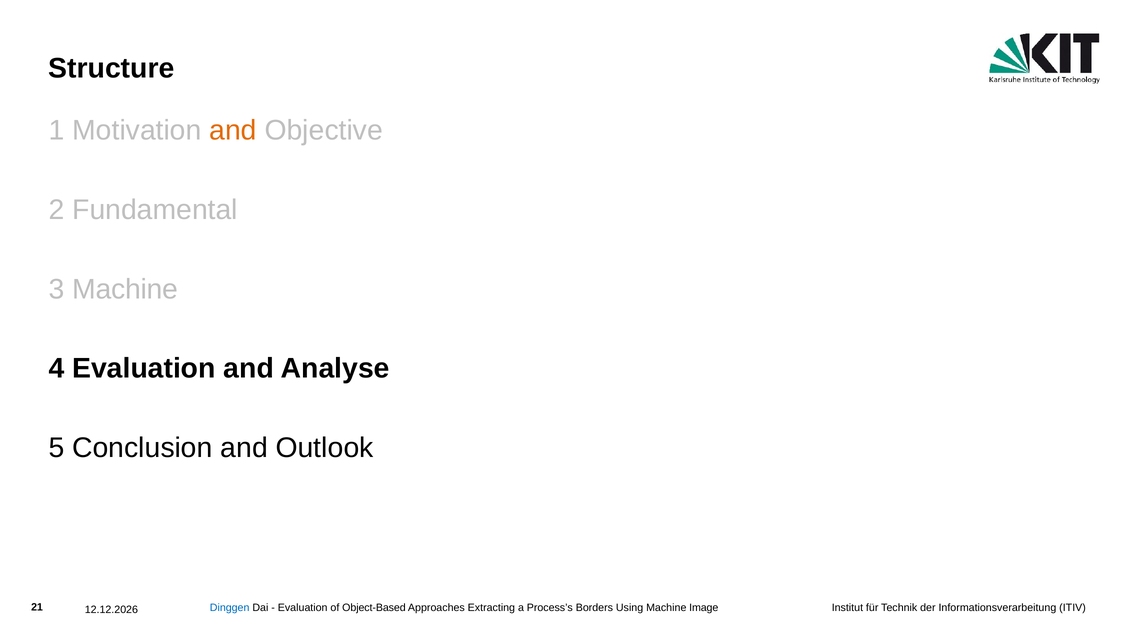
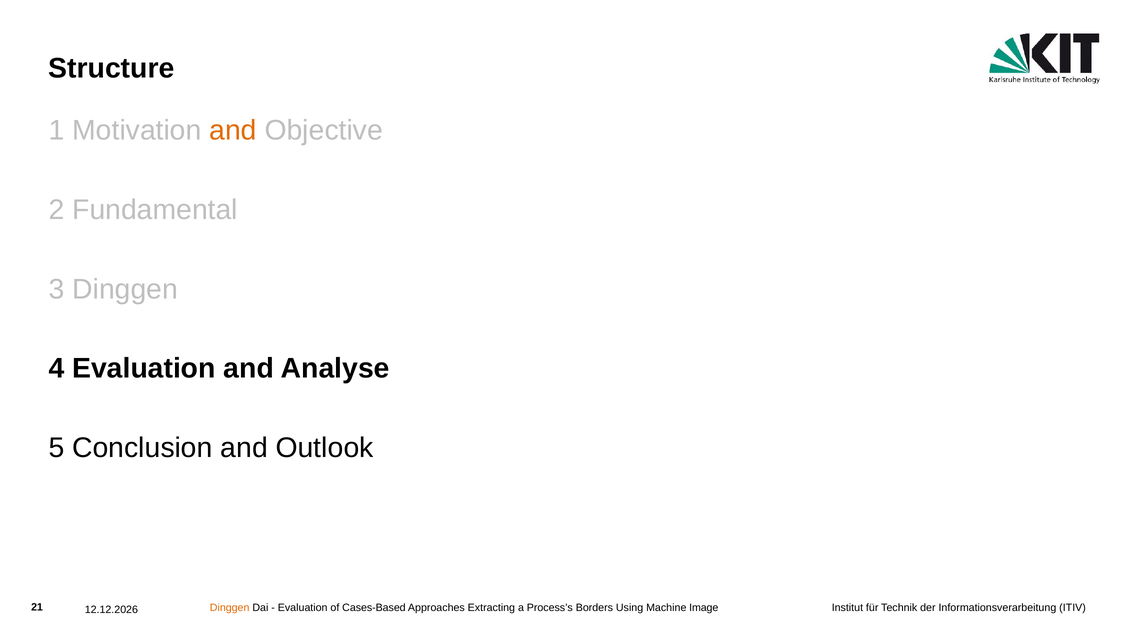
3 Machine: Machine -> Dinggen (125, 289)
Dinggen colour: blue -> orange (230, 608)
Object-Based: Object-Based -> Cases-Based (374, 608)
